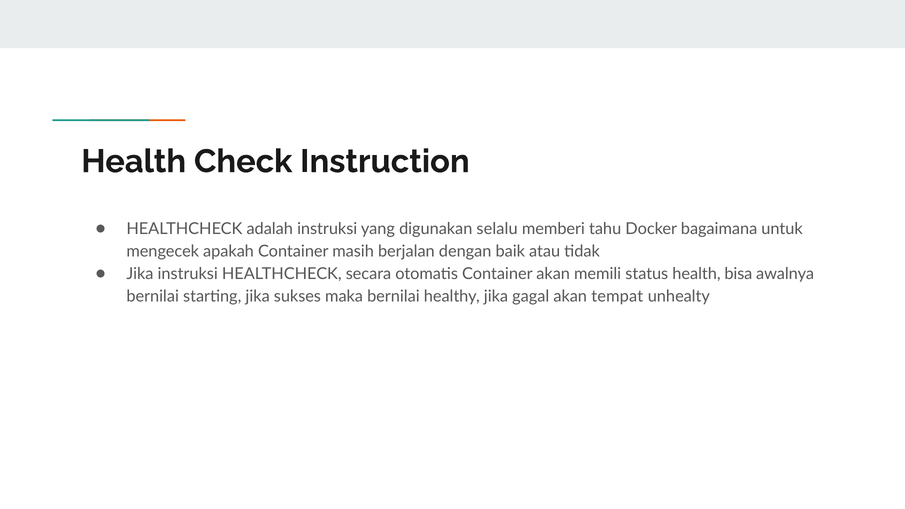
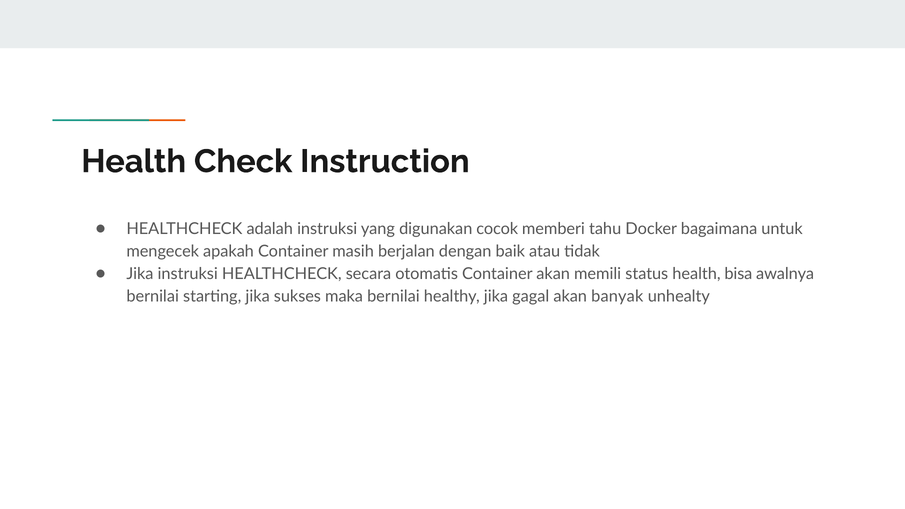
selalu: selalu -> cocok (497, 229)
tempat: tempat -> banyak (617, 296)
